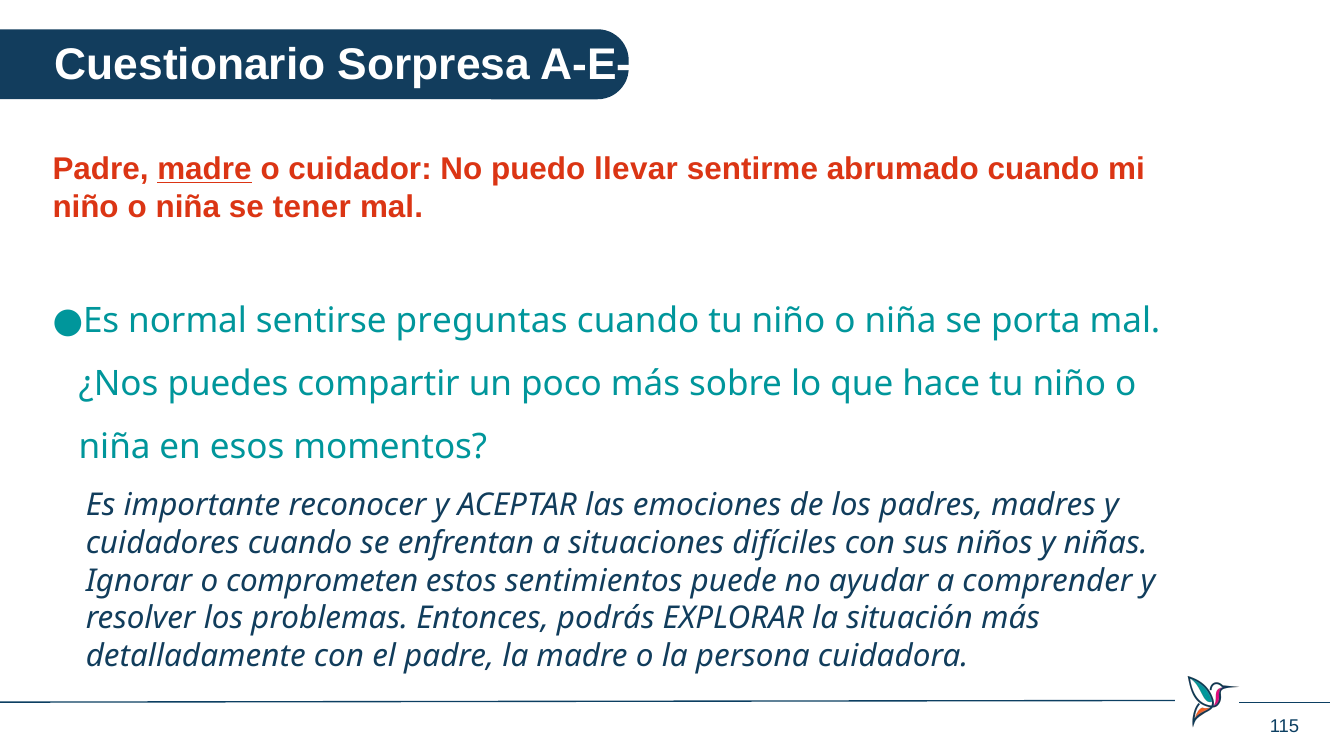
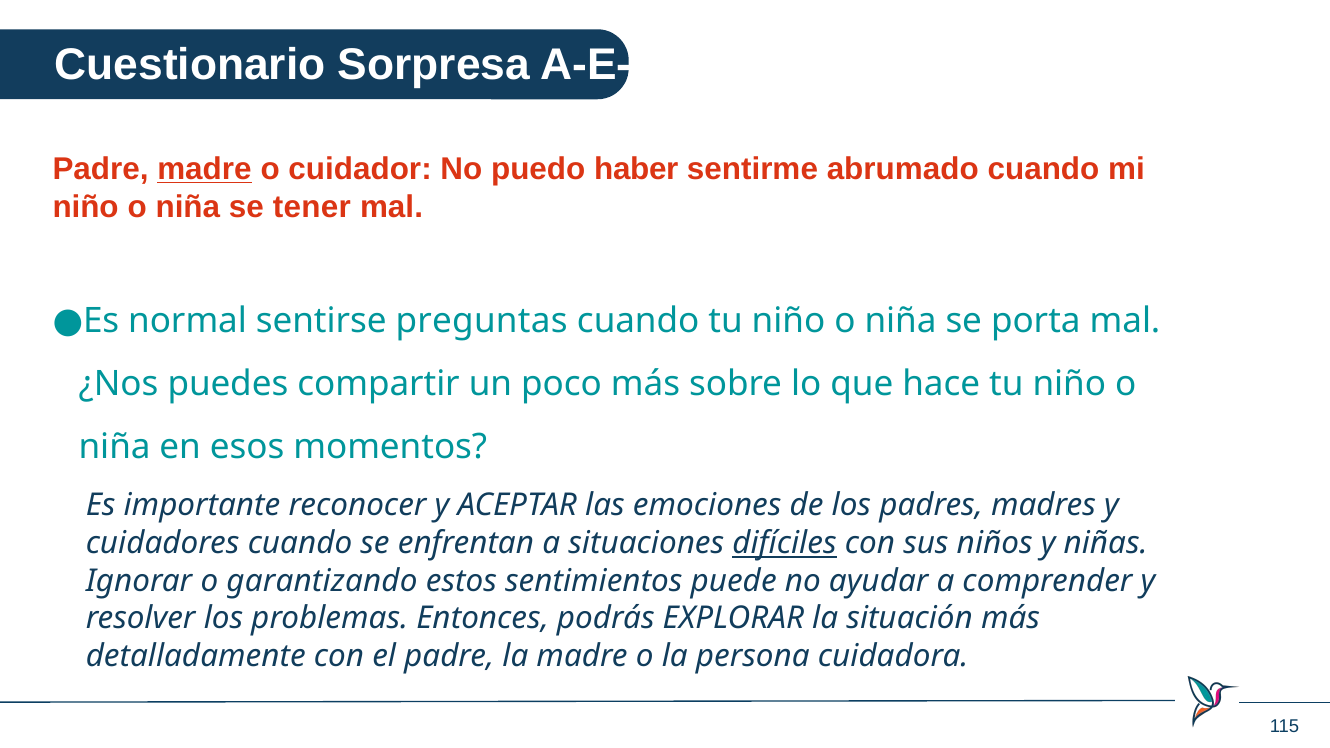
llevar: llevar -> haber (636, 169)
difíciles underline: none -> present (785, 543)
comprometen: comprometen -> garantizando (322, 581)
